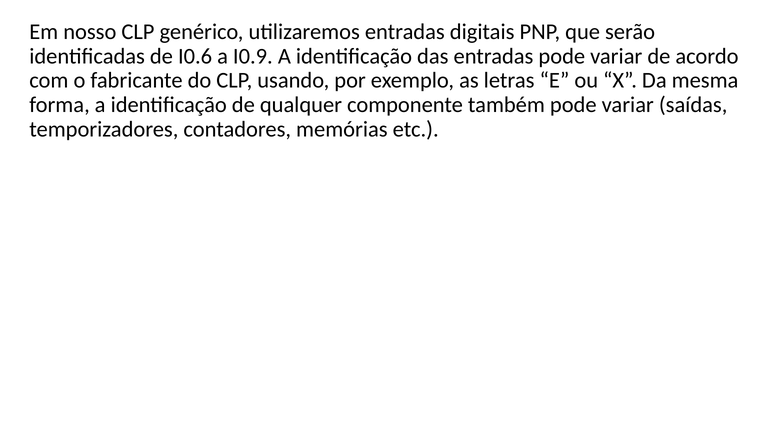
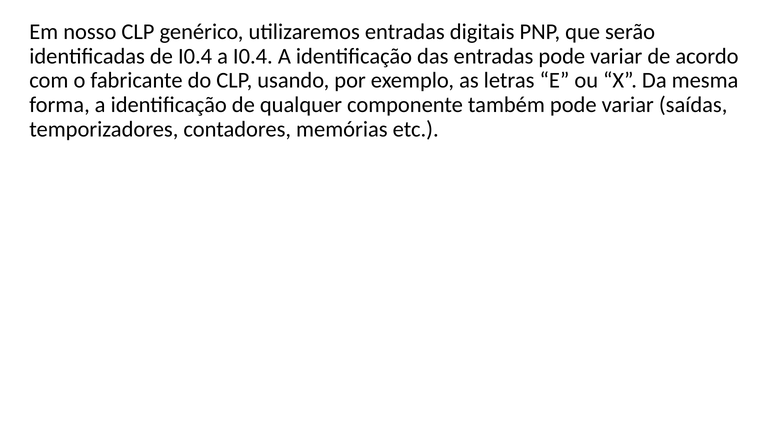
de I0.6: I0.6 -> I0.4 (195, 56)
a I0.9: I0.9 -> I0.4 (253, 56)
